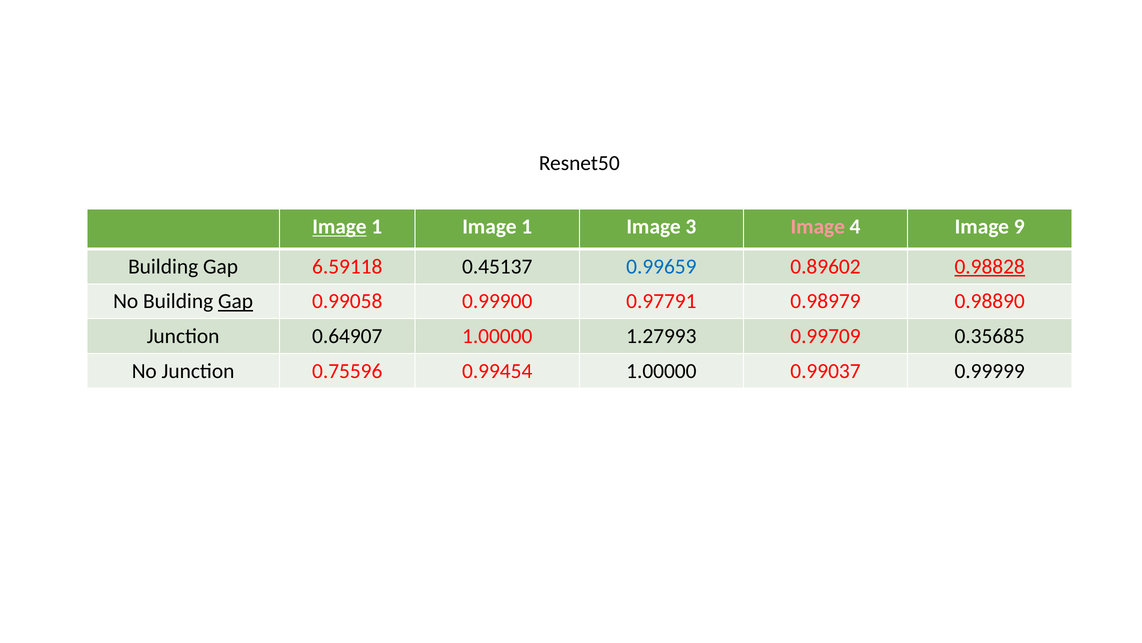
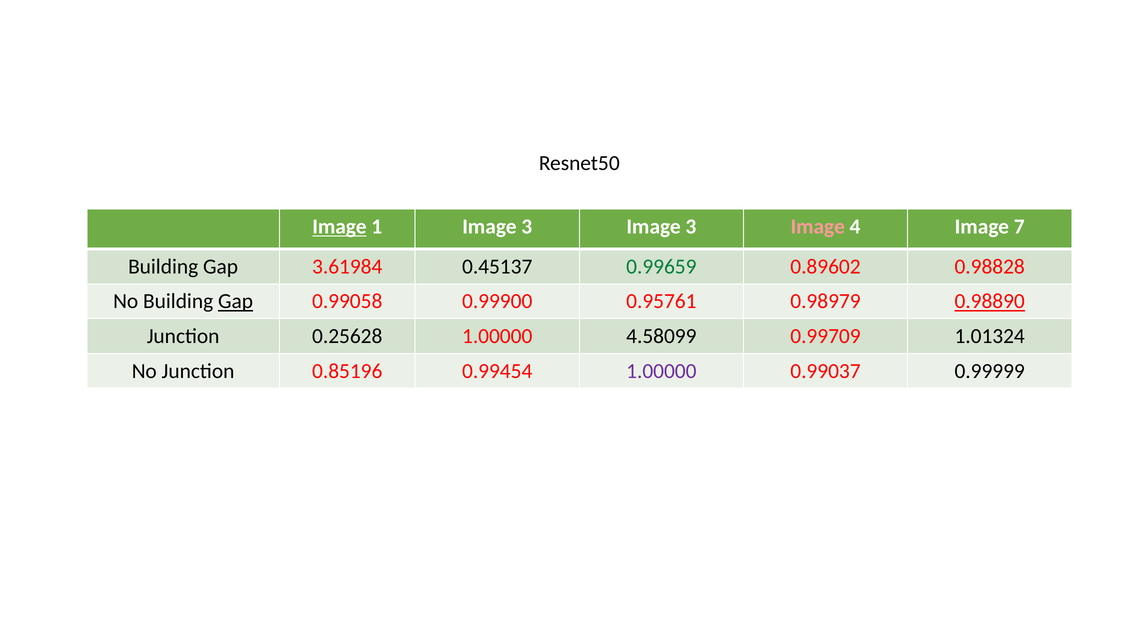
1 Image 1: 1 -> 3 (527, 227)
9: 9 -> 7 (1019, 227)
6.59118: 6.59118 -> 3.61984 (347, 266)
0.99659 colour: blue -> green (661, 266)
0.98828 underline: present -> none (990, 266)
0.97791: 0.97791 -> 0.95761 (661, 301)
0.98890 underline: none -> present (990, 301)
0.64907: 0.64907 -> 0.25628 (347, 336)
1.27993: 1.27993 -> 4.58099 (661, 336)
0.35685: 0.35685 -> 1.01324 (990, 336)
0.75596: 0.75596 -> 0.85196 (347, 371)
1.00000 colour: black -> purple (661, 371)
